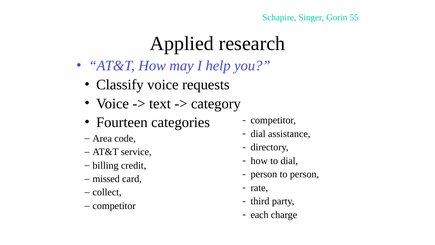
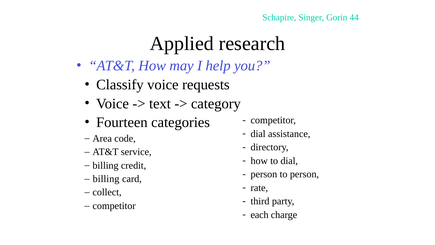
55: 55 -> 44 (354, 17)
missed: missed -> billing (106, 179)
